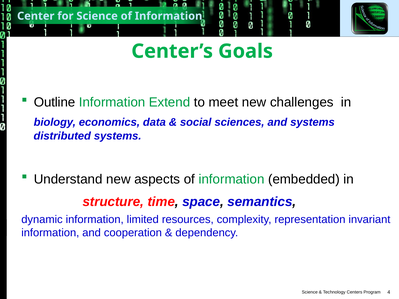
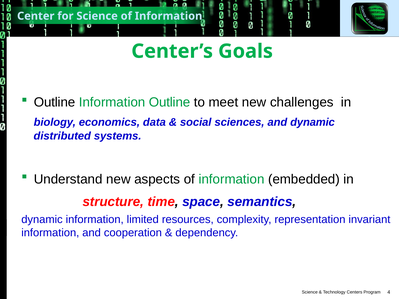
Information Extend: Extend -> Outline (170, 102)
and systems: systems -> dynamic (313, 122)
